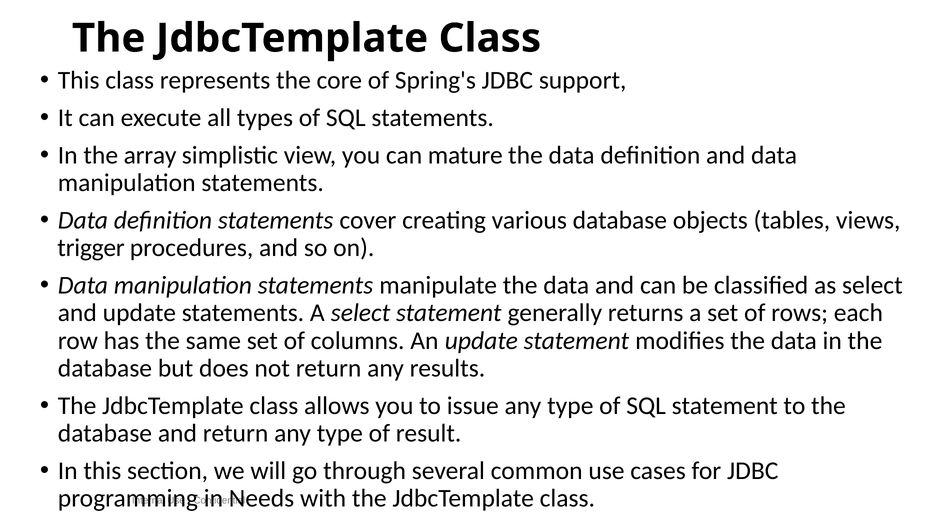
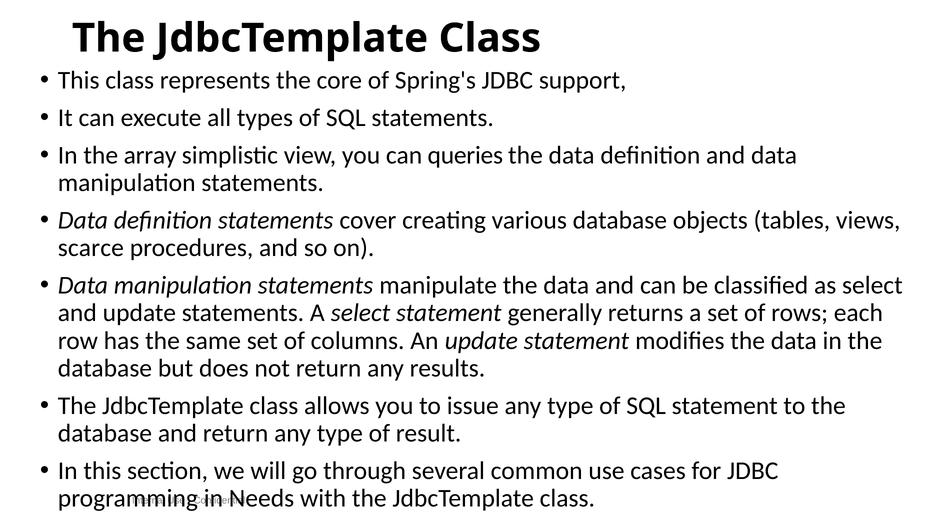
mature: mature -> queries (465, 155)
trigger: trigger -> scarce (91, 248)
